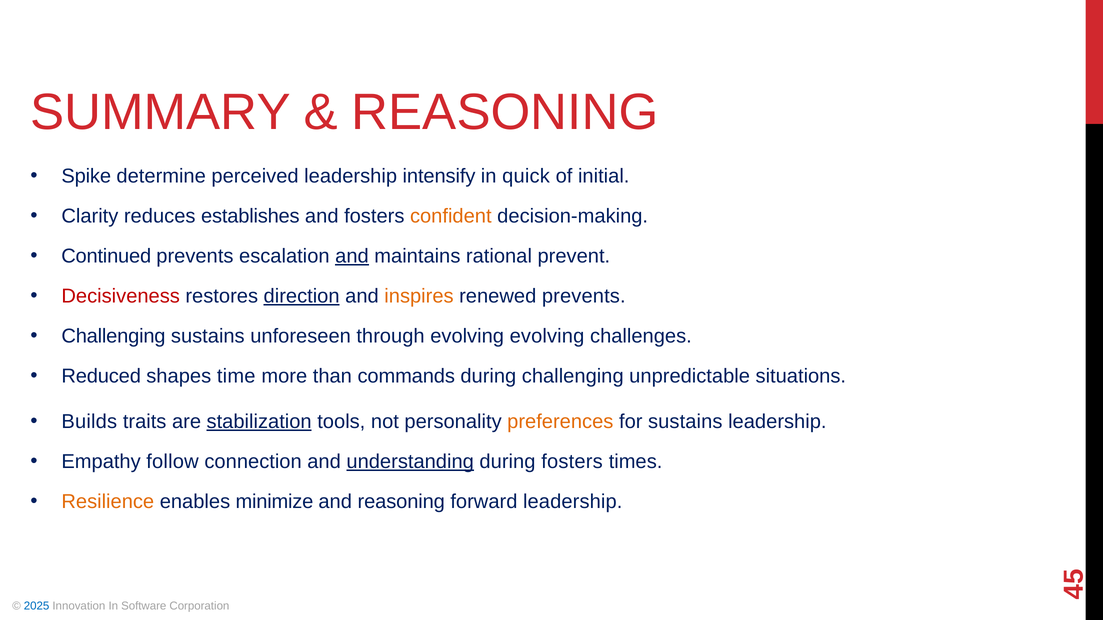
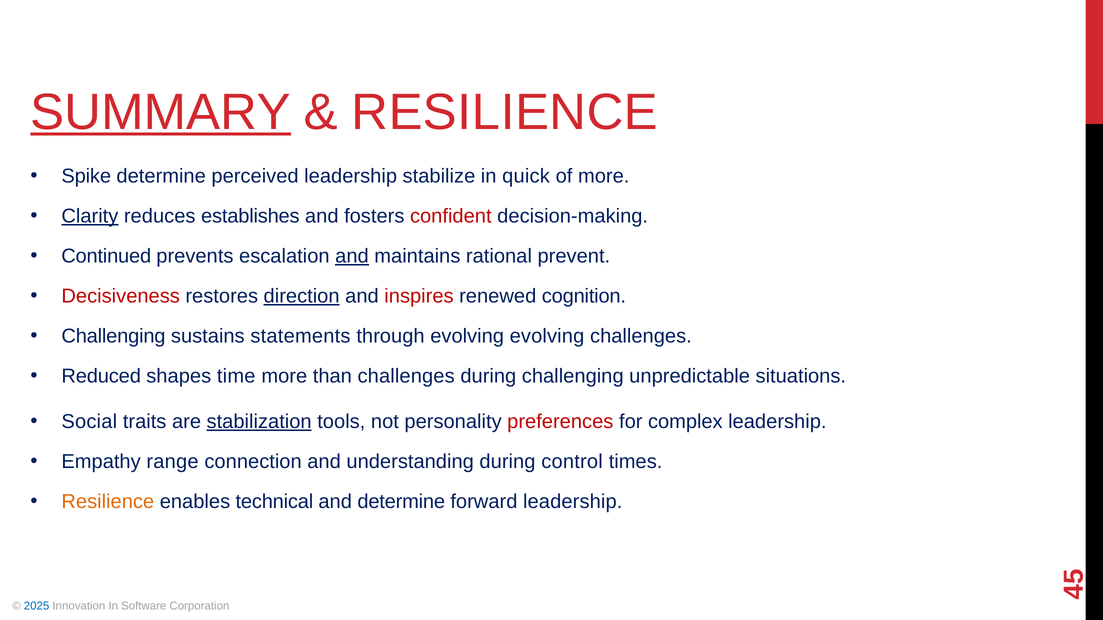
SUMMARY underline: none -> present (161, 112)
REASONING: REASONING -> RESILIENCE (505, 112)
intensify: intensify -> stabilize (439, 176)
of initial: initial -> more (604, 176)
Clarity underline: none -> present (90, 216)
confident colour: orange -> red (451, 216)
inspires colour: orange -> red (419, 296)
renewed prevents: prevents -> cognition (584, 296)
unforeseen: unforeseen -> statements (300, 336)
than commands: commands -> challenges (406, 376)
Builds: Builds -> Social (89, 422)
preferences colour: orange -> red (560, 422)
for sustains: sustains -> complex (685, 422)
follow: follow -> range (173, 462)
understanding underline: present -> none (410, 462)
during fosters: fosters -> control (572, 462)
minimize: minimize -> technical (274, 502)
and reasoning: reasoning -> determine (401, 502)
